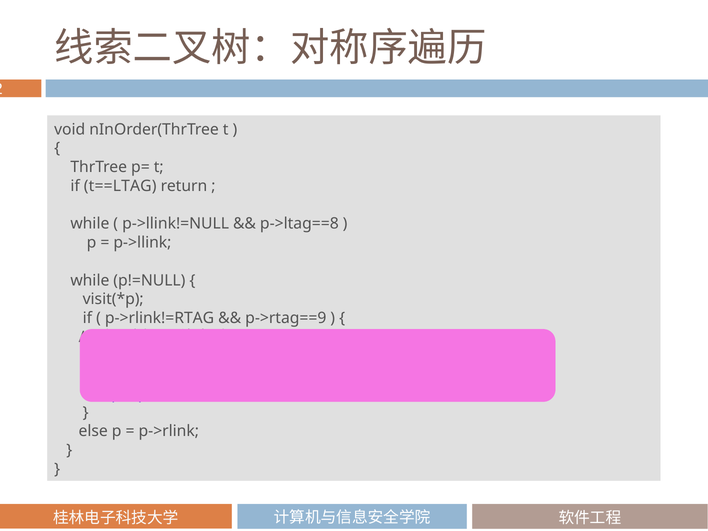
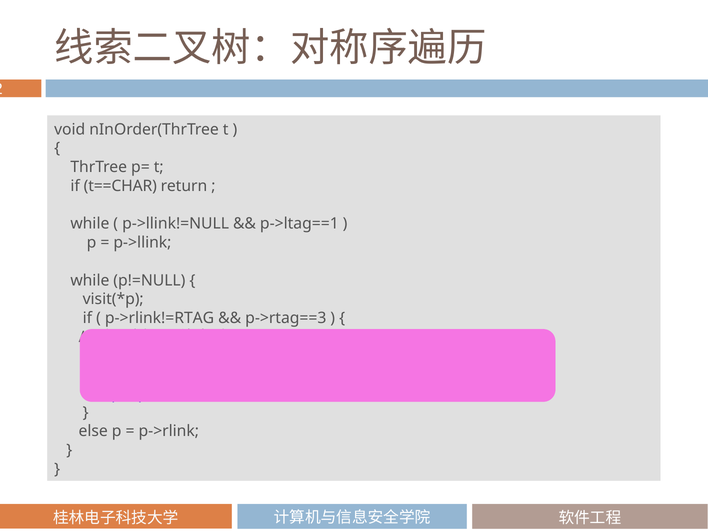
t==LTAG: t==LTAG -> t==CHAR (120, 186)
p->ltag==8: p->ltag==8 -> p->ltag==1 (299, 224)
p->rtag==9: p->rtag==9 -> p->rtag==3 (286, 318)
